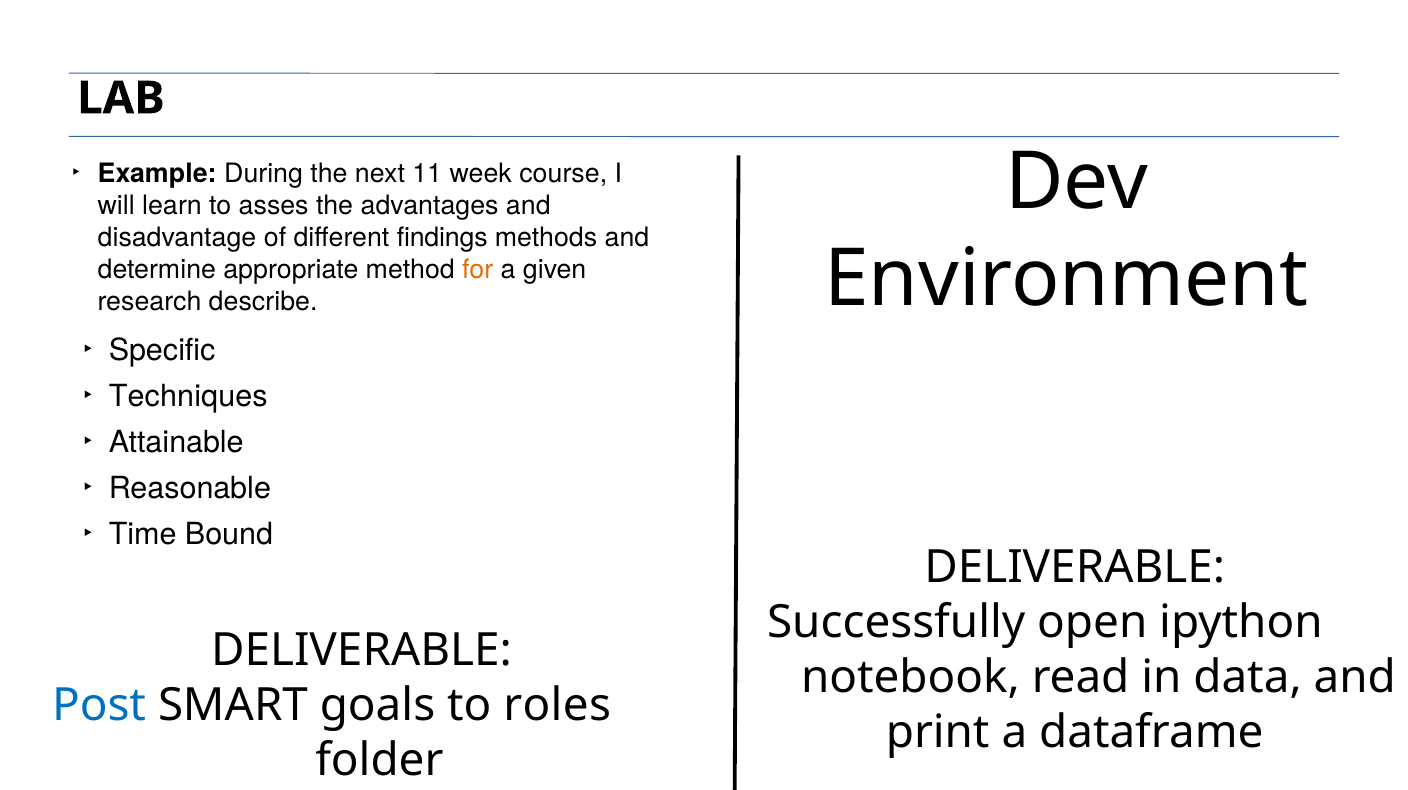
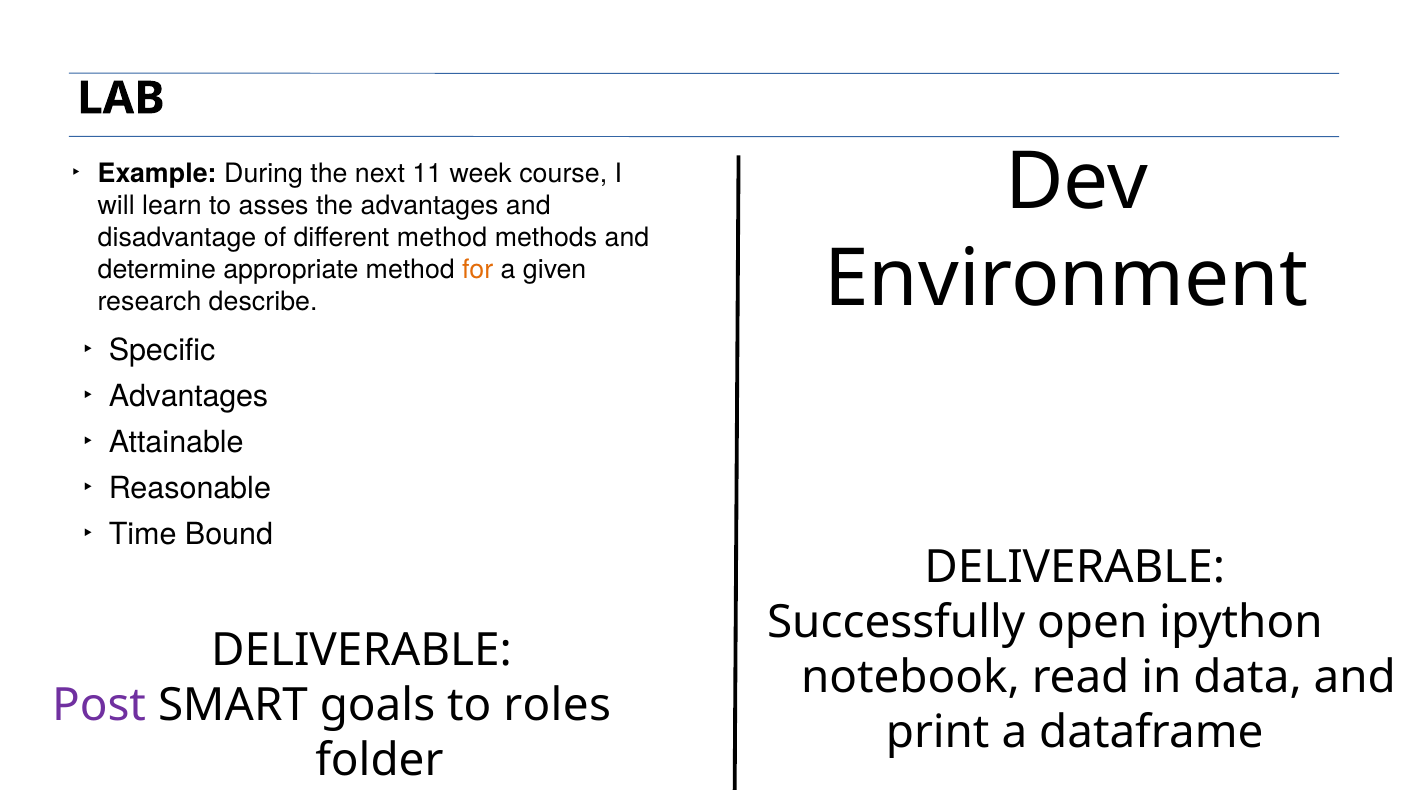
different findings: findings -> method (442, 238)
Techniques: Techniques -> Advantages (188, 397)
Post colour: blue -> purple (99, 706)
